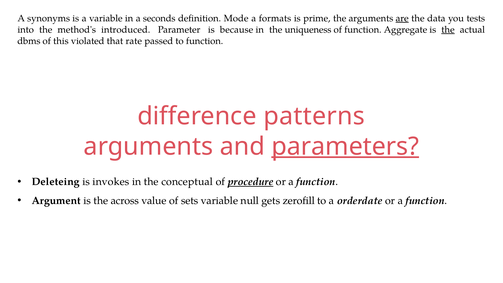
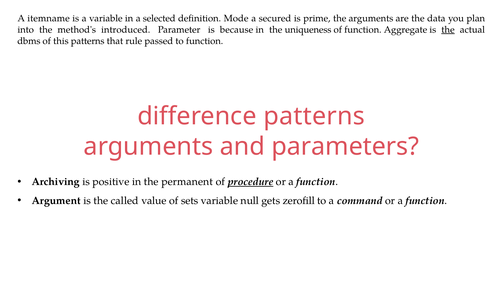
synonyms: synonyms -> itemname (49, 18)
seconds: seconds -> selected (159, 18)
formats: formats -> secured (275, 18)
are underline: present -> none (402, 18)
tests: tests -> plan (476, 18)
this violated: violated -> patterns (88, 41)
rate: rate -> rule (134, 41)
parameters underline: present -> none (345, 146)
Deleteing: Deleteing -> Archiving (56, 182)
invokes: invokes -> positive (111, 182)
conceptual: conceptual -> permanent (187, 182)
across: across -> called (125, 201)
orderdate: orderdate -> command (360, 201)
